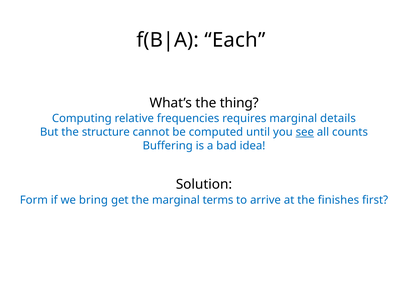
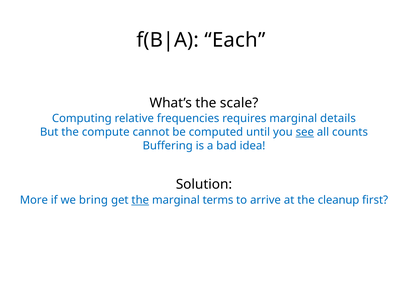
thing: thing -> scale (239, 103)
structure: structure -> compute (106, 132)
Form: Form -> More (34, 200)
the underline: none -> present (140, 200)
finishes: finishes -> cleanup (339, 200)
